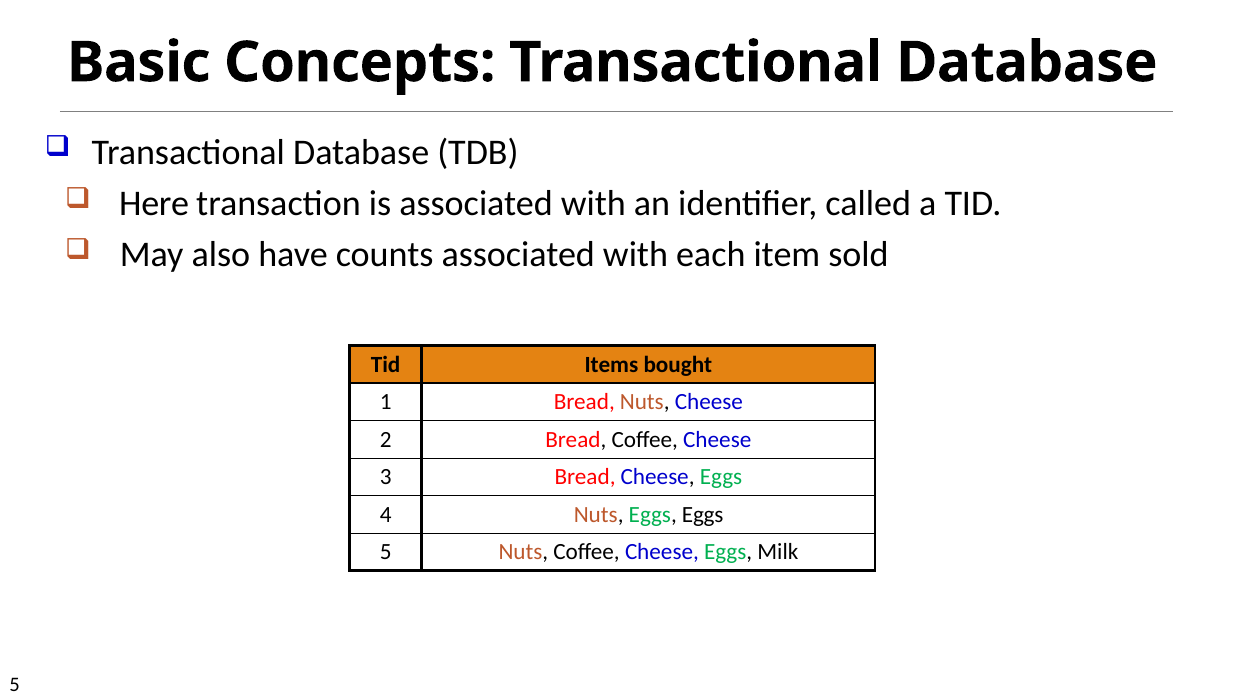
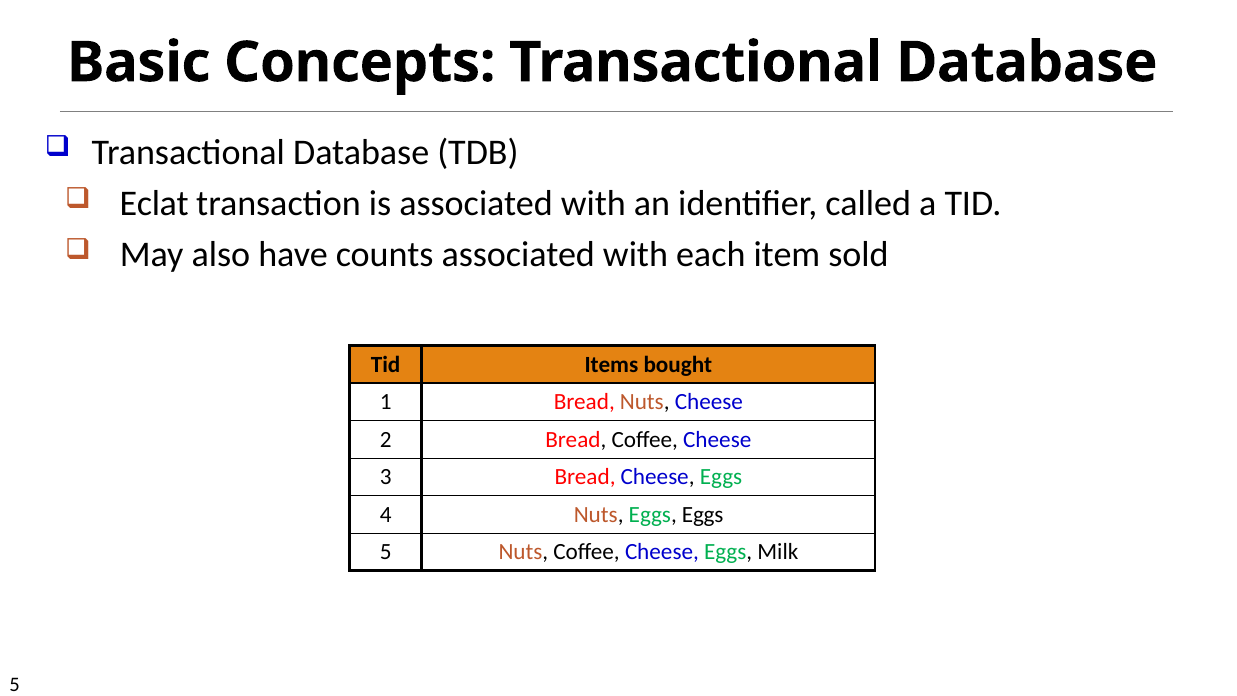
Here: Here -> Eclat (154, 204)
